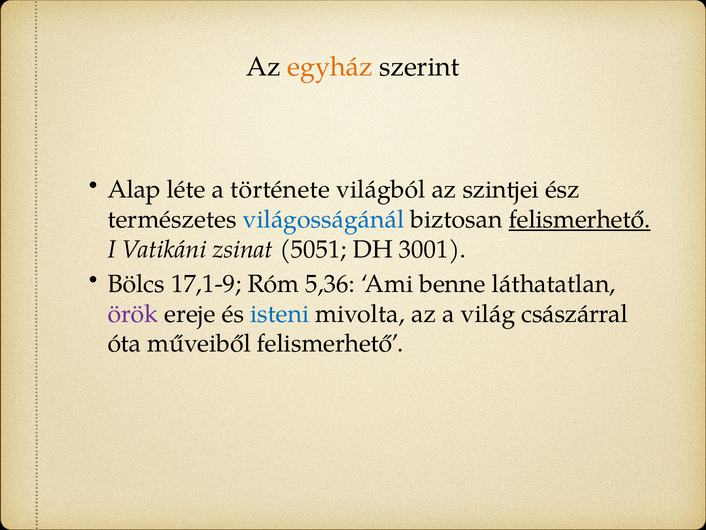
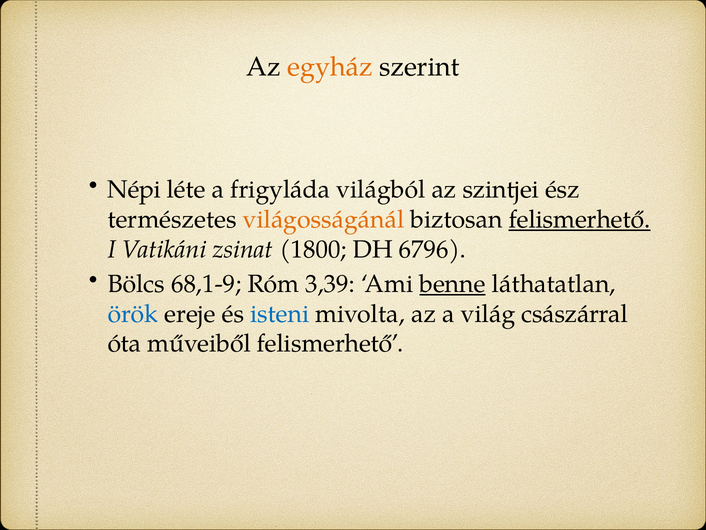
Alap: Alap -> Népi (134, 190)
története: története -> frigyláda (280, 190)
világosságánál colour: blue -> orange (324, 219)
5051: 5051 -> 1800 (313, 249)
3001: 3001 -> 6796 (433, 249)
17,1-9: 17,1-9 -> 68,1-9 (206, 284)
5,36: 5,36 -> 3,39 (330, 284)
benne underline: none -> present (453, 284)
örök colour: purple -> blue (133, 314)
